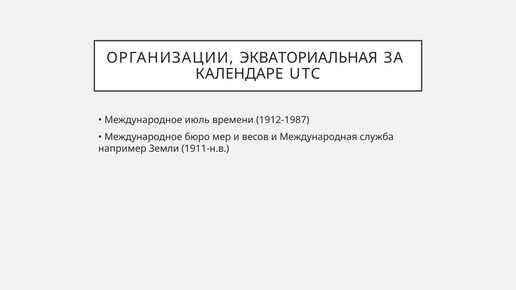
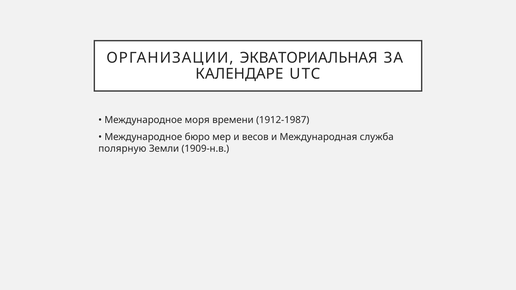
июль: июль -> моря (197, 120)
например: например -> полярную (122, 149)
1911-н.в: 1911-н.в -> 1909-н.в (205, 149)
